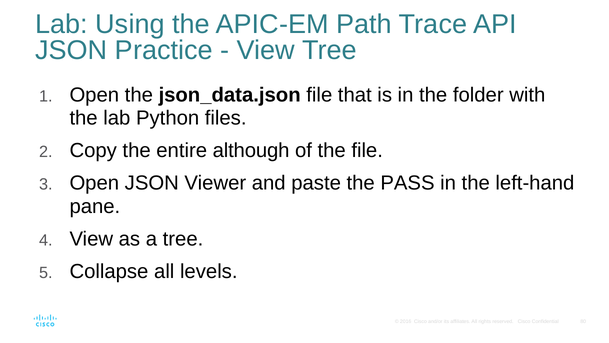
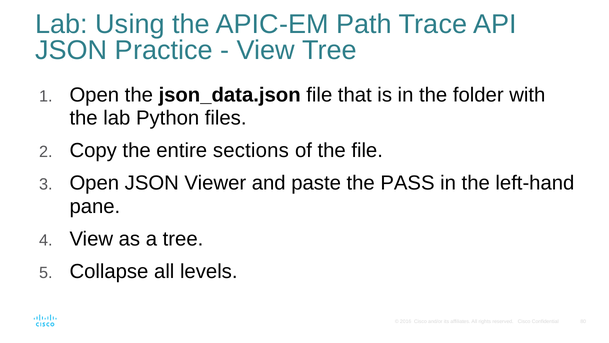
although: although -> sections (251, 151)
